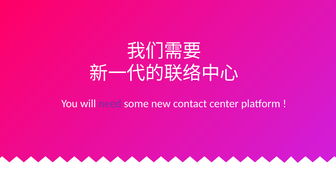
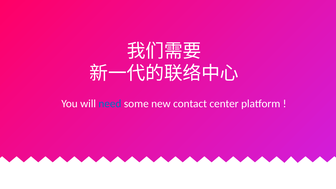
need colour: purple -> blue (110, 104)
